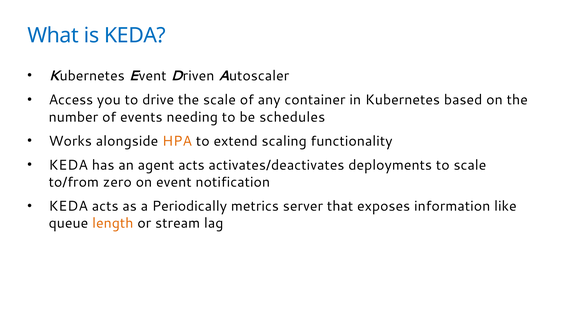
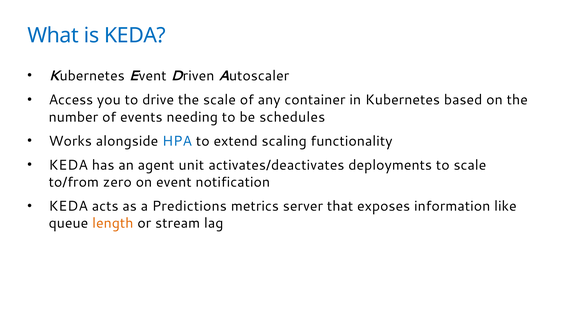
HPA colour: orange -> blue (177, 141)
agent acts: acts -> unit (191, 165)
Periodically: Periodically -> Predictions (189, 206)
